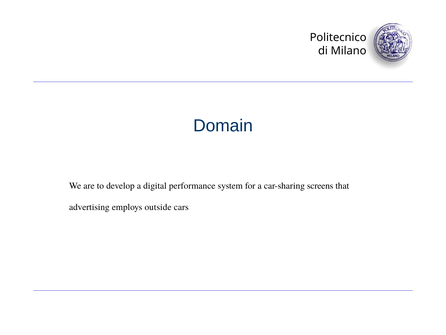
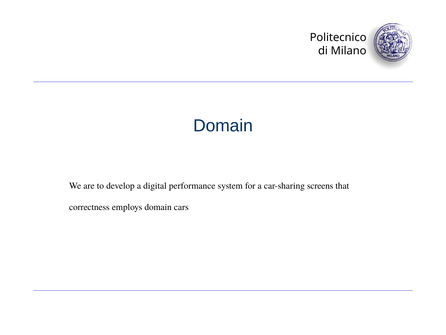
advertising: advertising -> correctness (89, 207)
employs outside: outside -> domain (158, 207)
